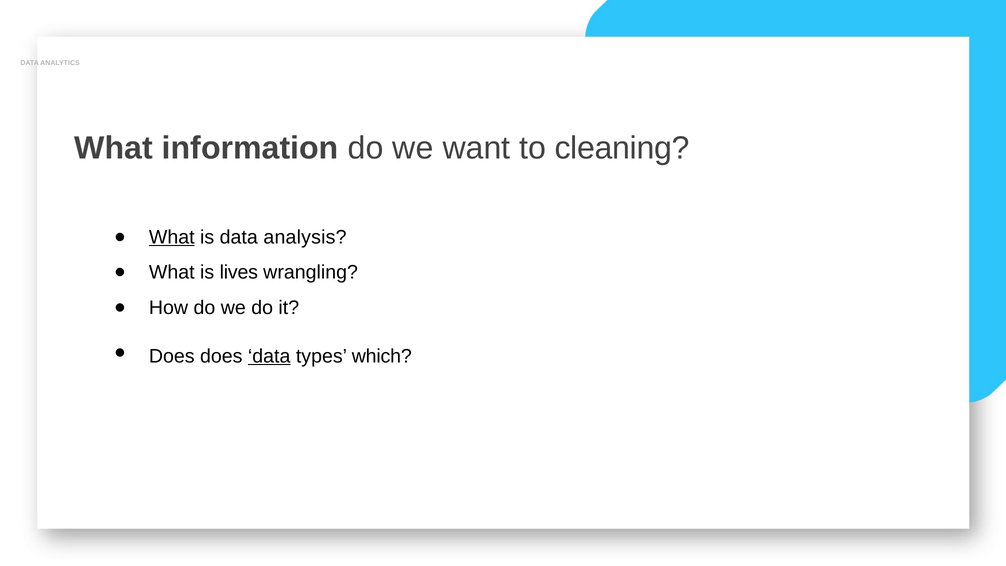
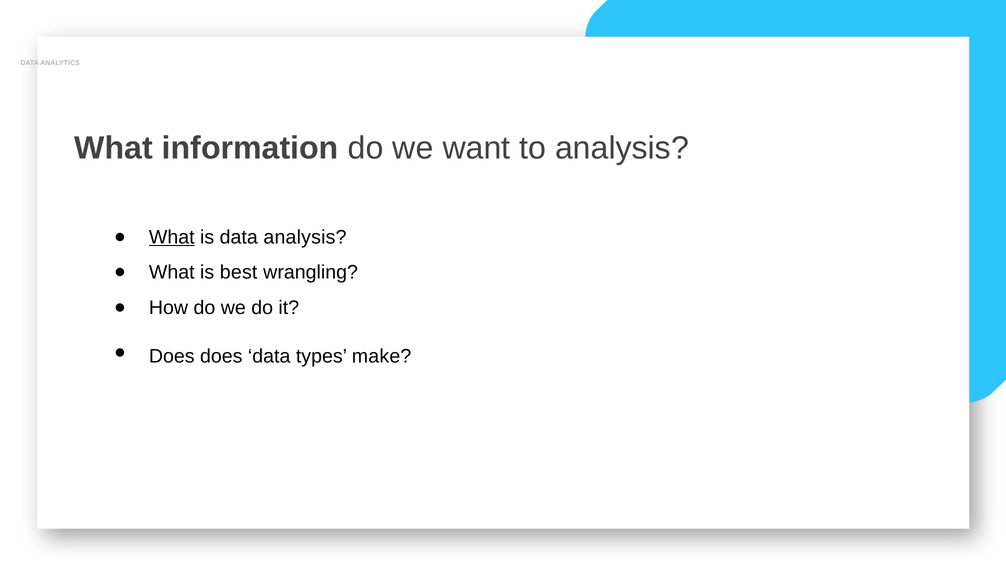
to cleaning: cleaning -> analysis (622, 148)
lives: lives -> best (239, 272)
data underline: present -> none (269, 356)
which: which -> make (382, 356)
